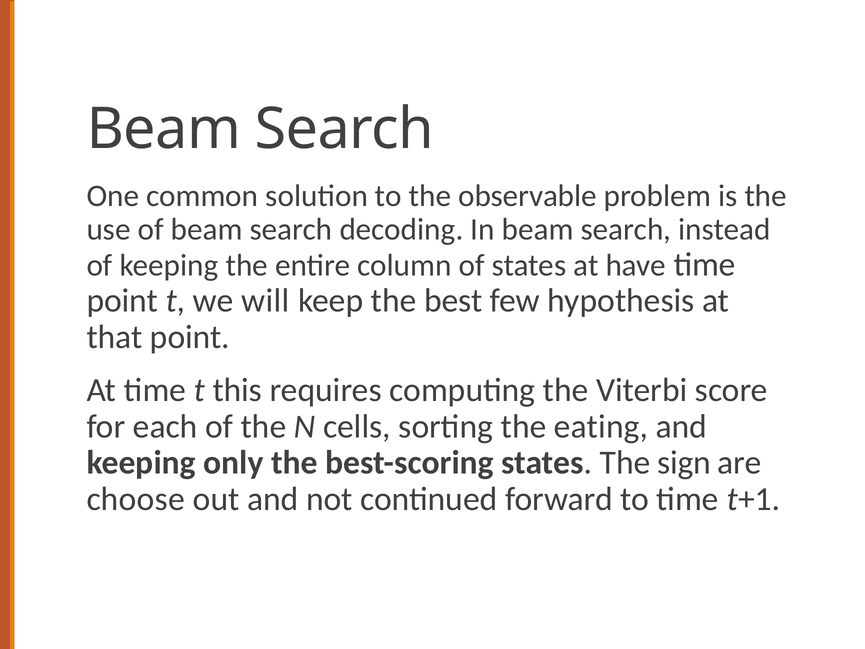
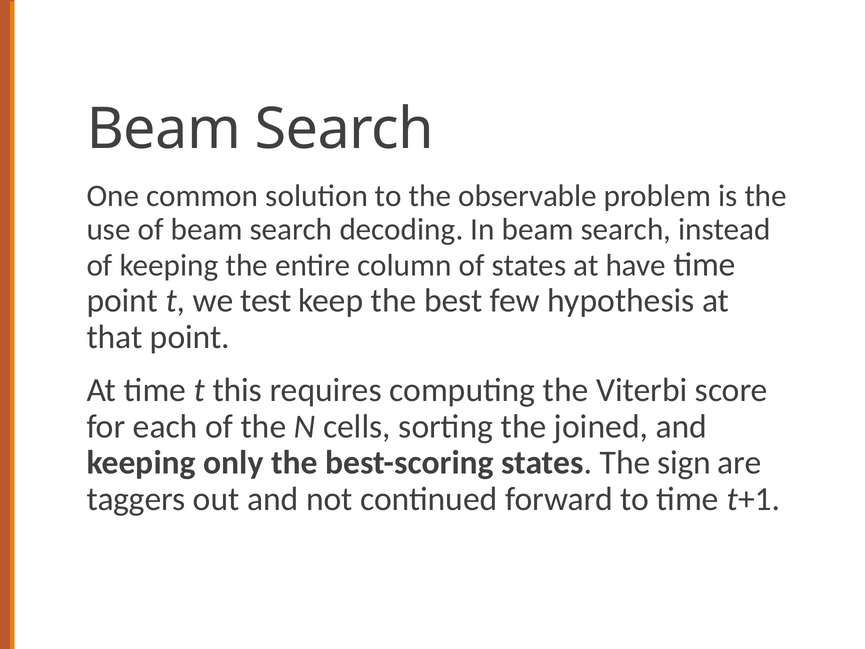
will: will -> test (266, 301)
eating: eating -> joined (601, 426)
choose: choose -> taggers (136, 499)
